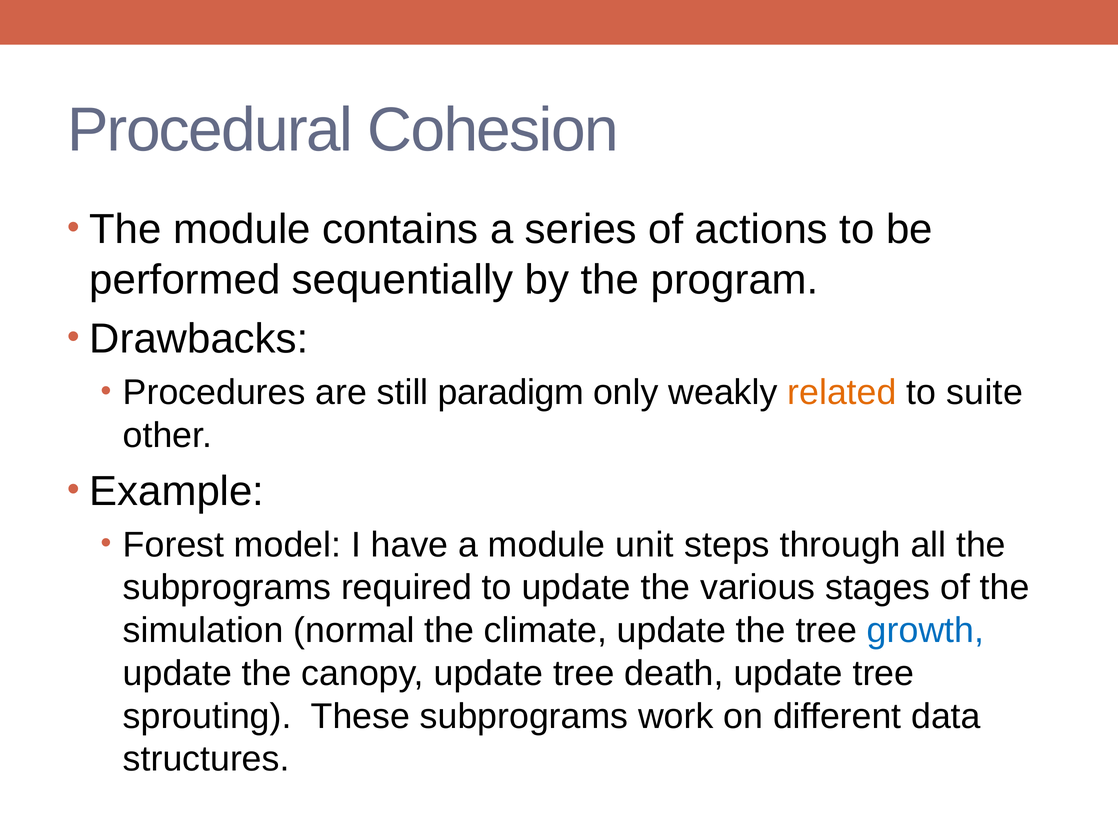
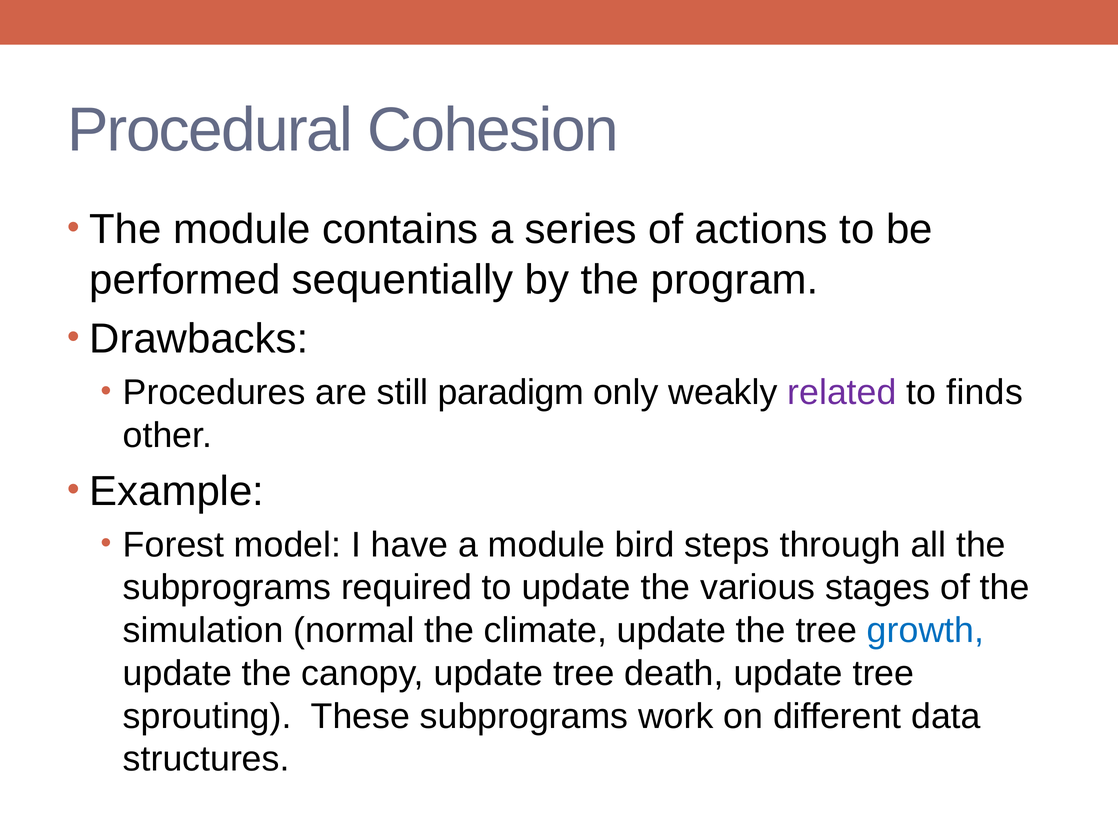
related colour: orange -> purple (842, 392)
suite: suite -> finds (985, 392)
unit: unit -> bird (645, 545)
